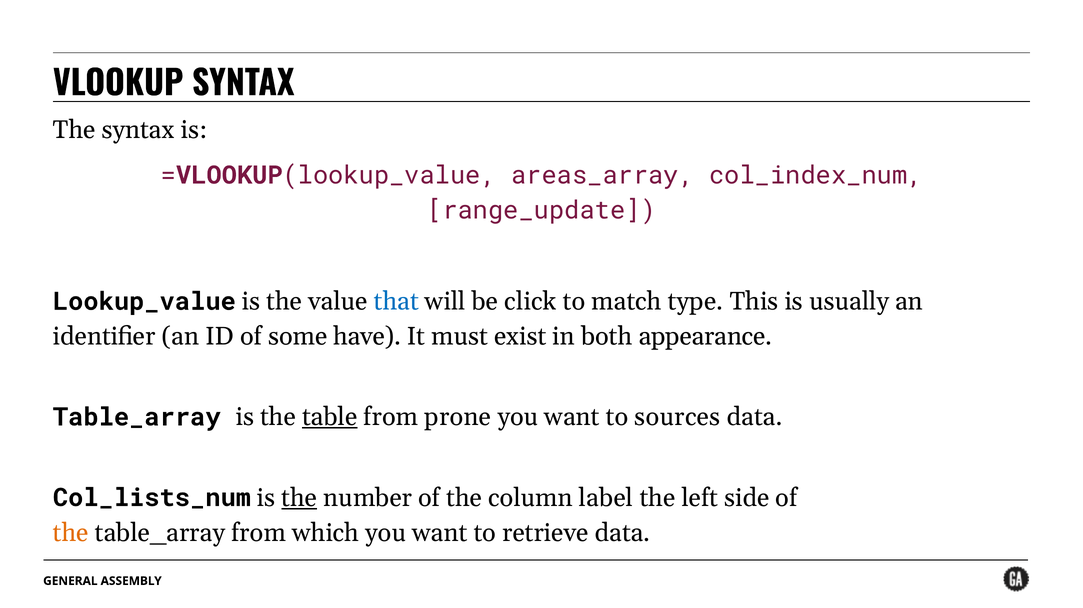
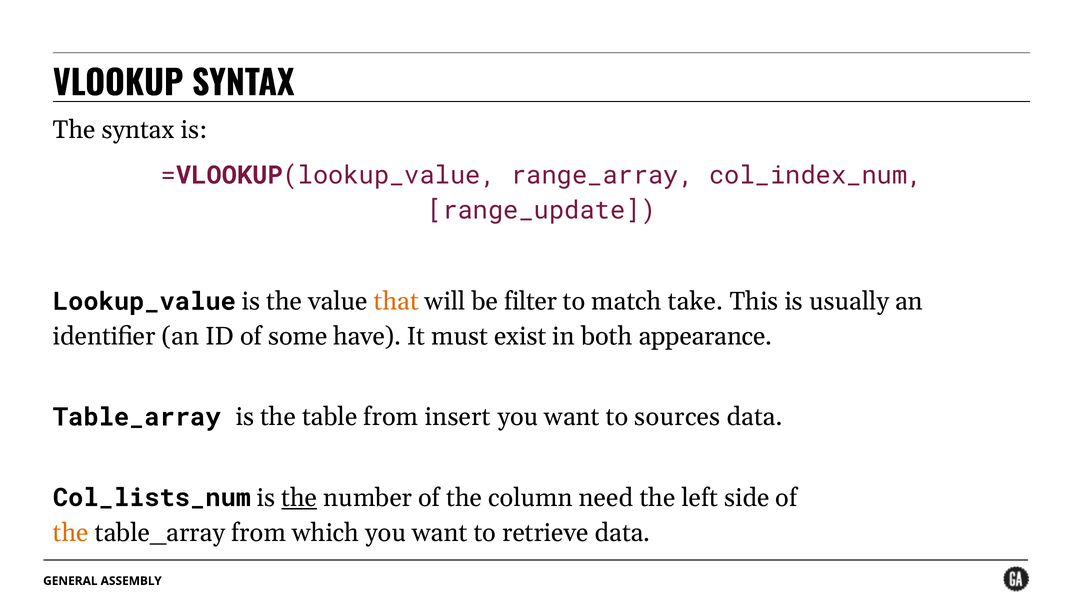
areas_array: areas_array -> range_array (603, 175)
that colour: blue -> orange (396, 301)
click: click -> filter (531, 301)
type: type -> take (696, 301)
table underline: present -> none (330, 417)
prone: prone -> insert (458, 417)
label: label -> need (606, 498)
